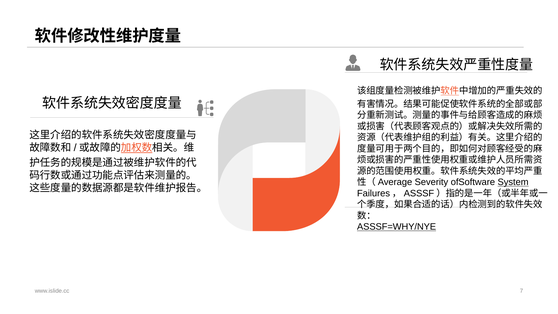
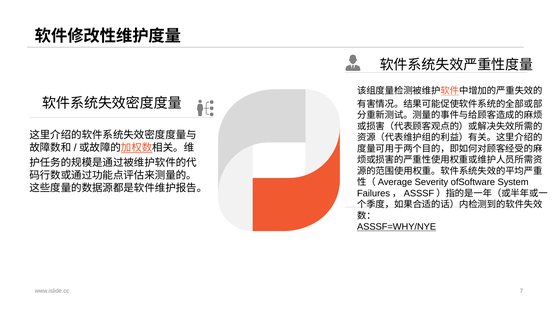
System underline: present -> none (513, 182)
